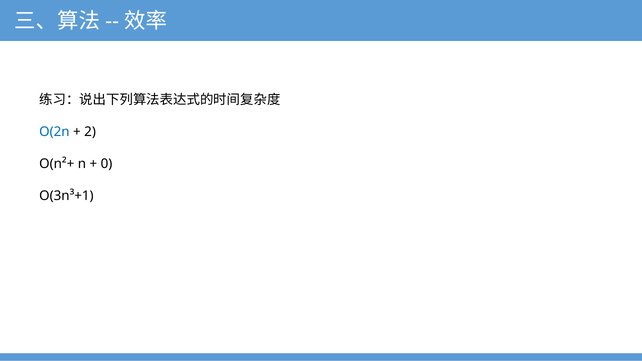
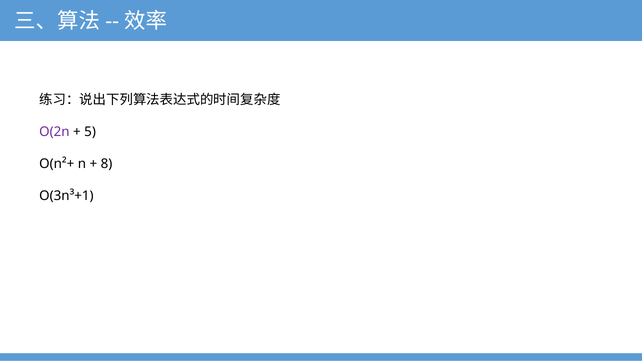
O(2n colour: blue -> purple (54, 132)
2: 2 -> 5 (90, 132)
0: 0 -> 8 (107, 164)
